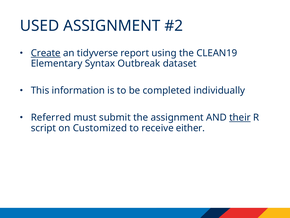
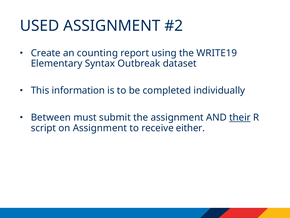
Create underline: present -> none (46, 53)
tidyverse: tidyverse -> counting (97, 53)
CLEAN19: CLEAN19 -> WRITE19 (217, 53)
Referred: Referred -> Between (51, 117)
on Customized: Customized -> Assignment (100, 128)
